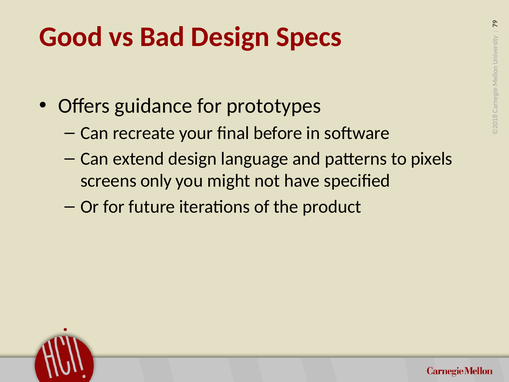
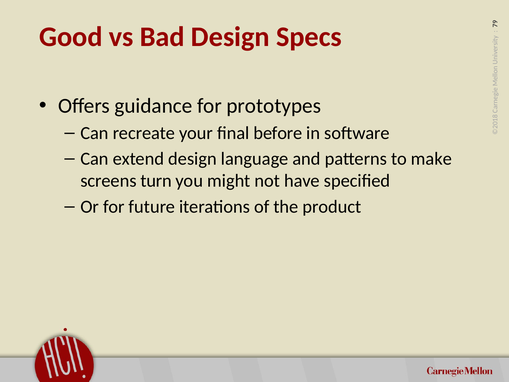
pixels: pixels -> make (431, 159)
only: only -> turn (156, 181)
